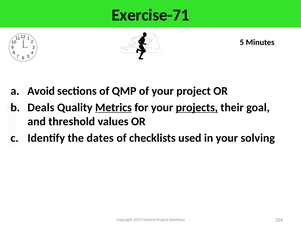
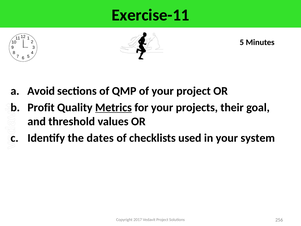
Exercise-71: Exercise-71 -> Exercise-11 (151, 15)
Deals: Deals -> Profit (41, 107)
projects underline: present -> none (197, 107)
solving: solving -> system (258, 138)
